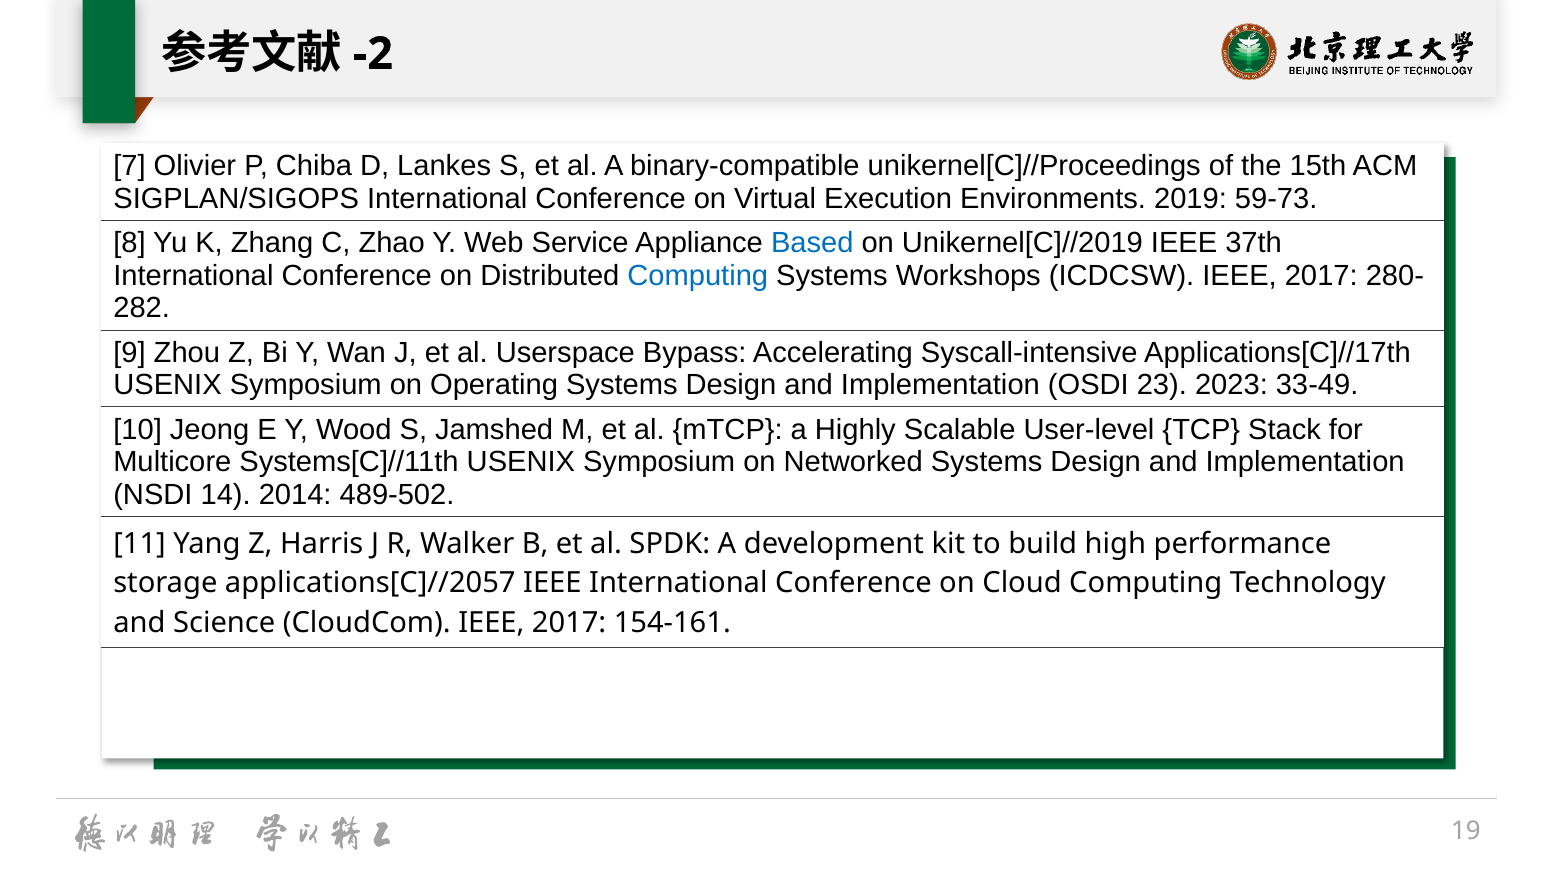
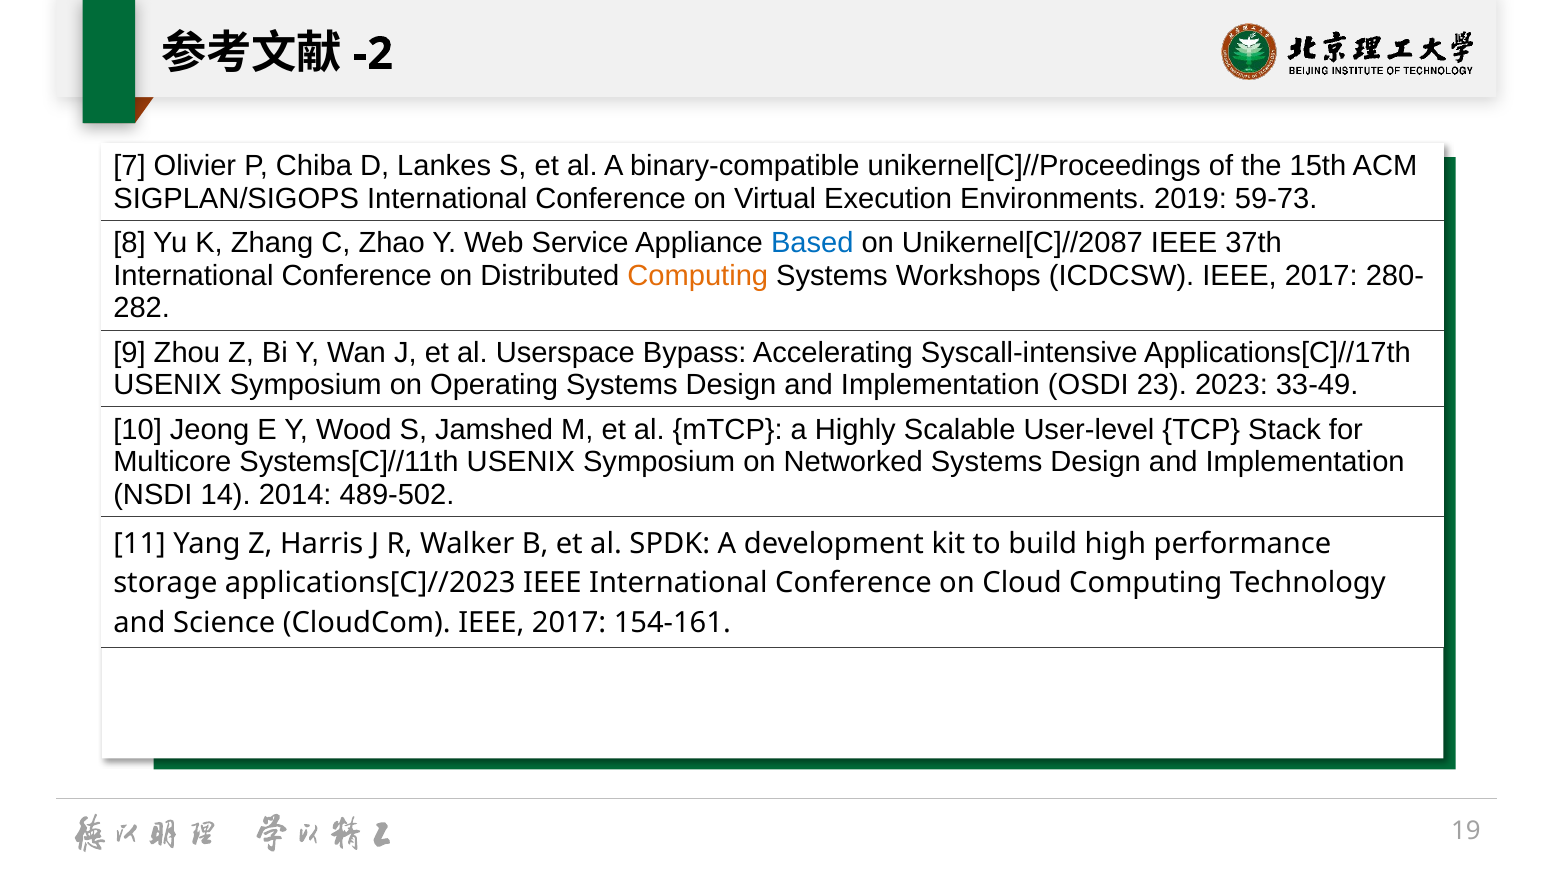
Unikernel[C]//2019: Unikernel[C]//2019 -> Unikernel[C]//2087 (1022, 243)
Computing colour: blue -> orange (698, 275)
applications[C]//2057: applications[C]//2057 -> applications[C]//2023 (370, 583)
